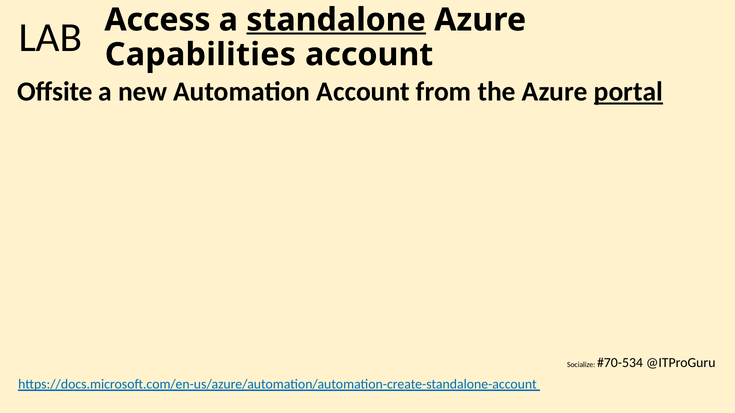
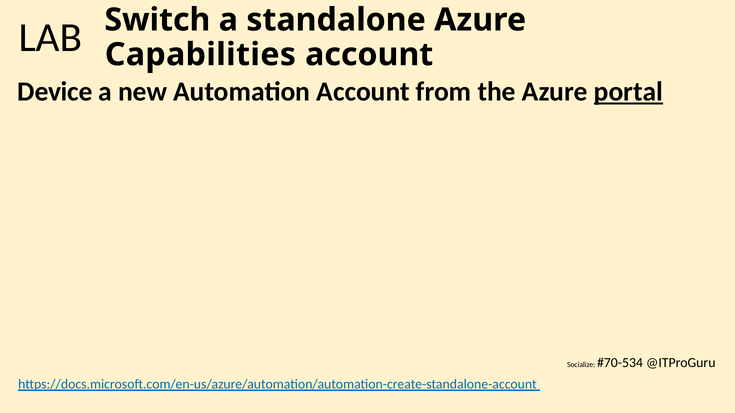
Access: Access -> Switch (157, 20)
standalone underline: present -> none (336, 20)
Offsite: Offsite -> Device (55, 92)
